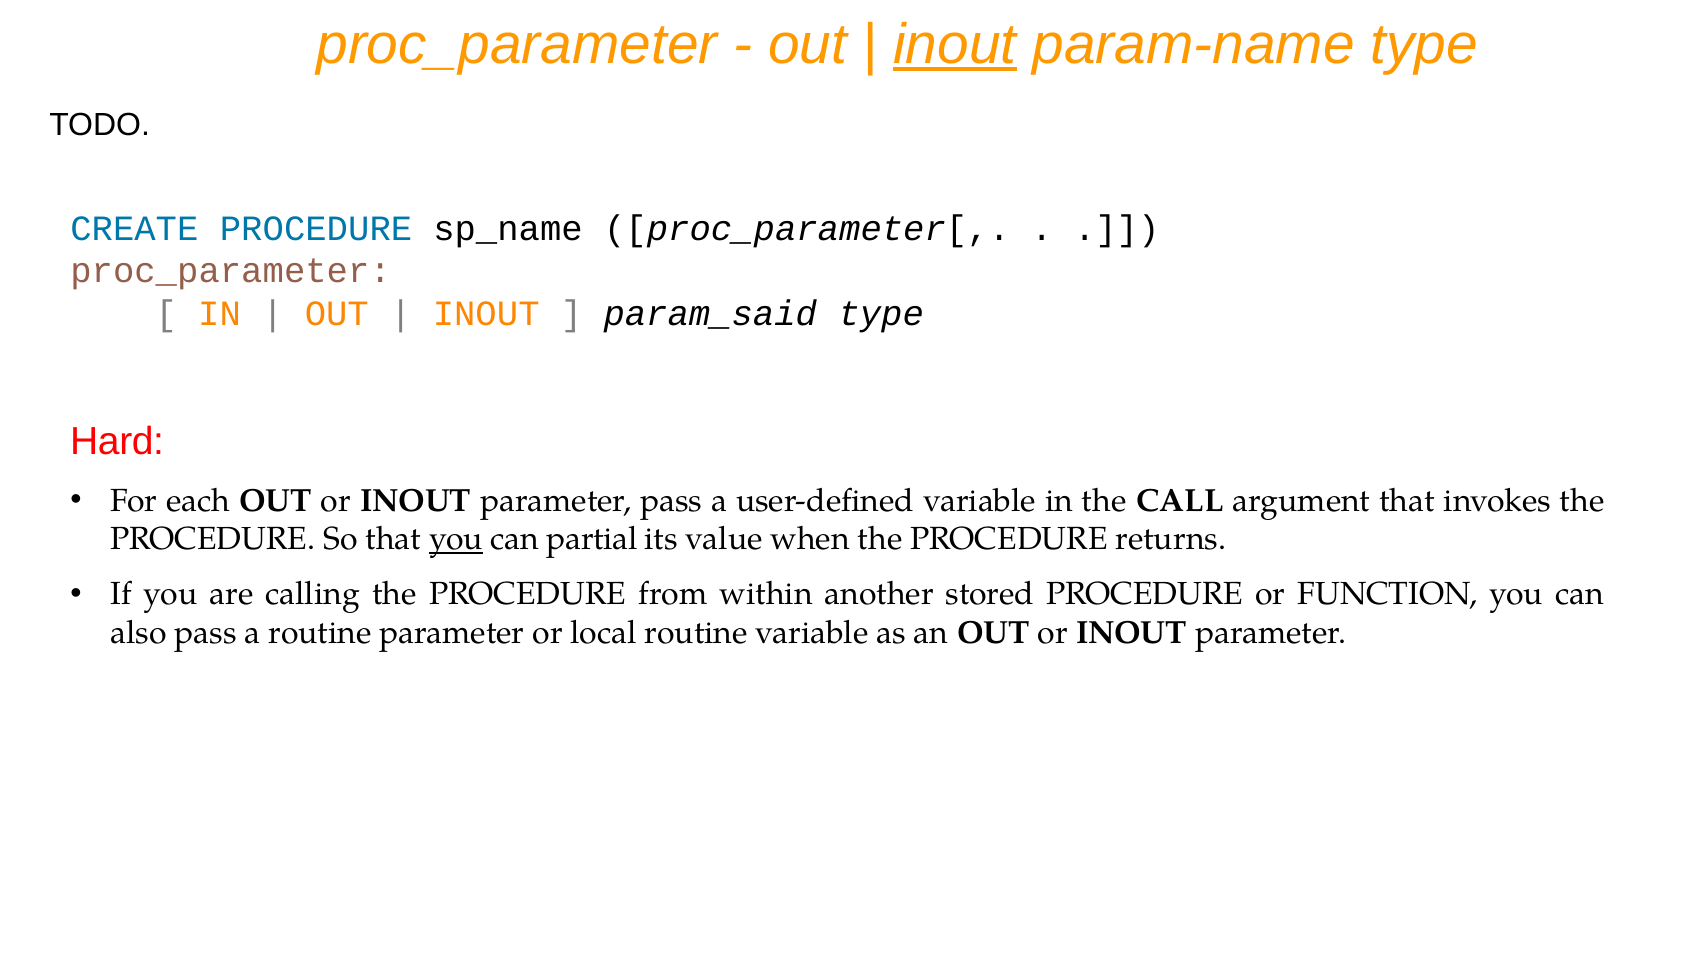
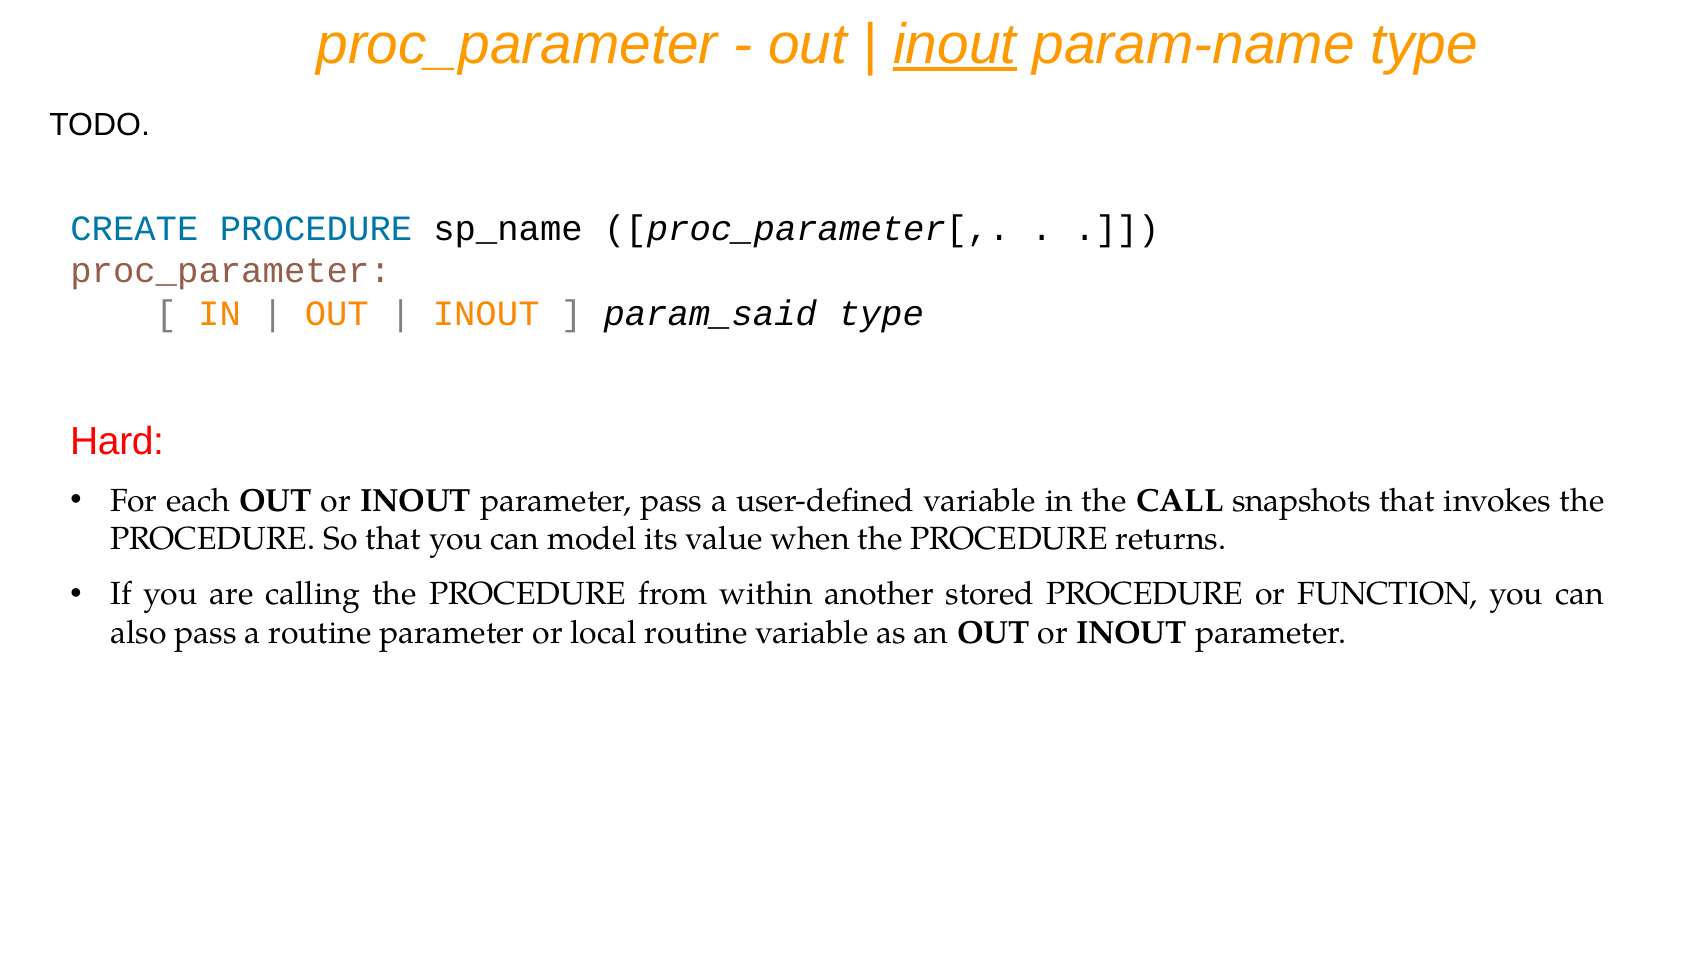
argument: argument -> snapshots (1302, 501)
you underline: present -> none (456, 539)
partial: partial -> model (592, 539)
